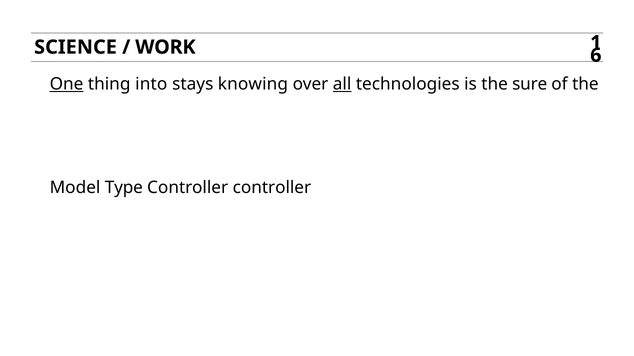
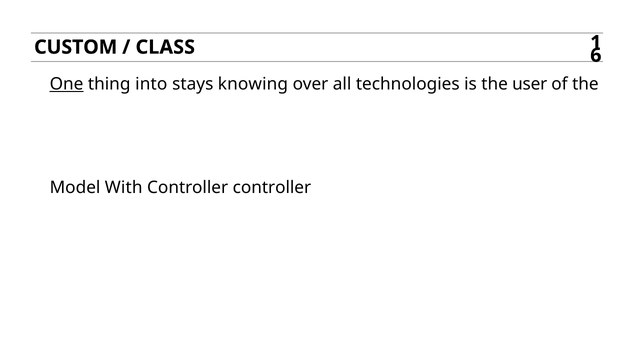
SCIENCE: SCIENCE -> CUSTOM (76, 47)
WORK: WORK -> CLASS (165, 47)
all underline: present -> none (342, 84)
sure: sure -> user (530, 84)
Type: Type -> With (124, 187)
